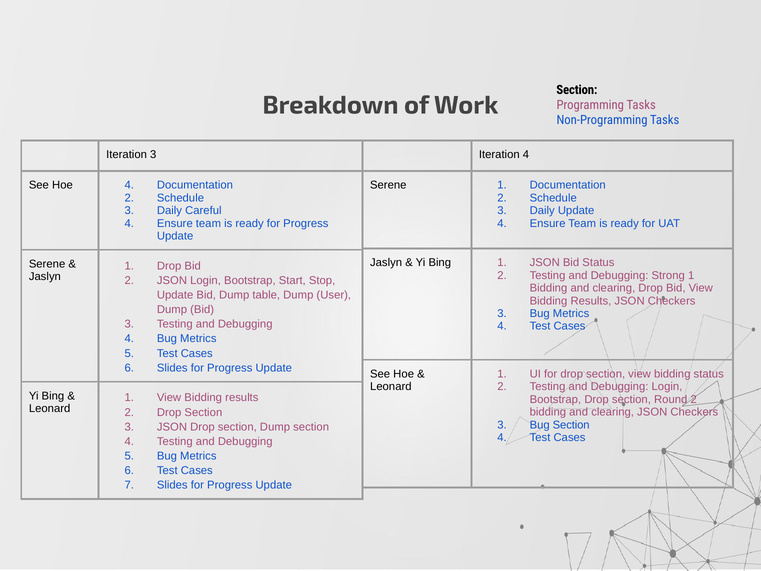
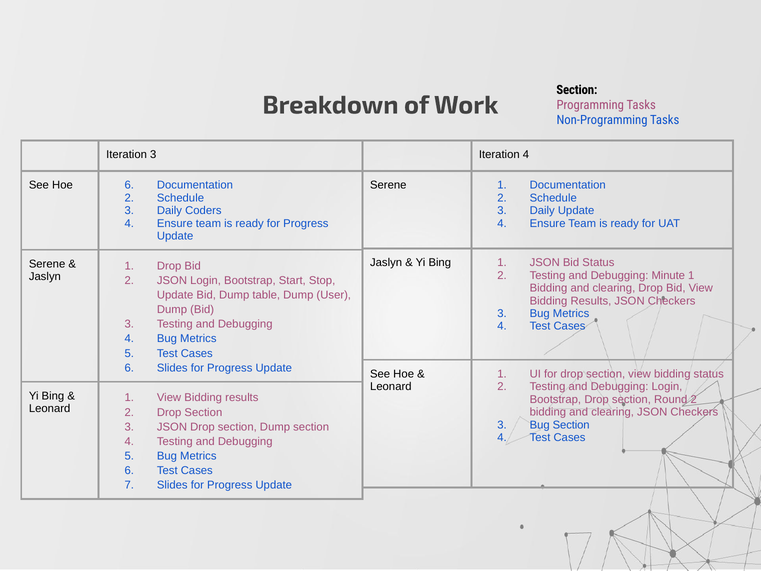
Hoe 4: 4 -> 6 (129, 185)
Careful: Careful -> Coders (203, 211)
Strong: Strong -> Minute (668, 275)
